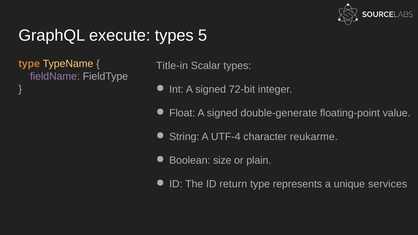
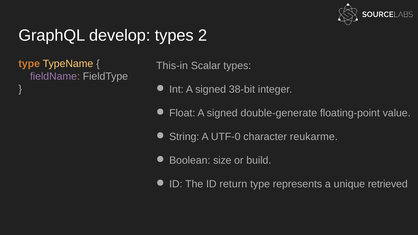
execute: execute -> develop (120, 35)
5: 5 -> 2 (203, 35)
Title-in: Title-in -> This-in (172, 66)
72‐bit: 72‐bit -> 38‐bit (242, 89)
UTF‐4: UTF‐4 -> UTF‐0 (226, 137)
plain: plain -> build (259, 161)
services: services -> retrieved (388, 184)
